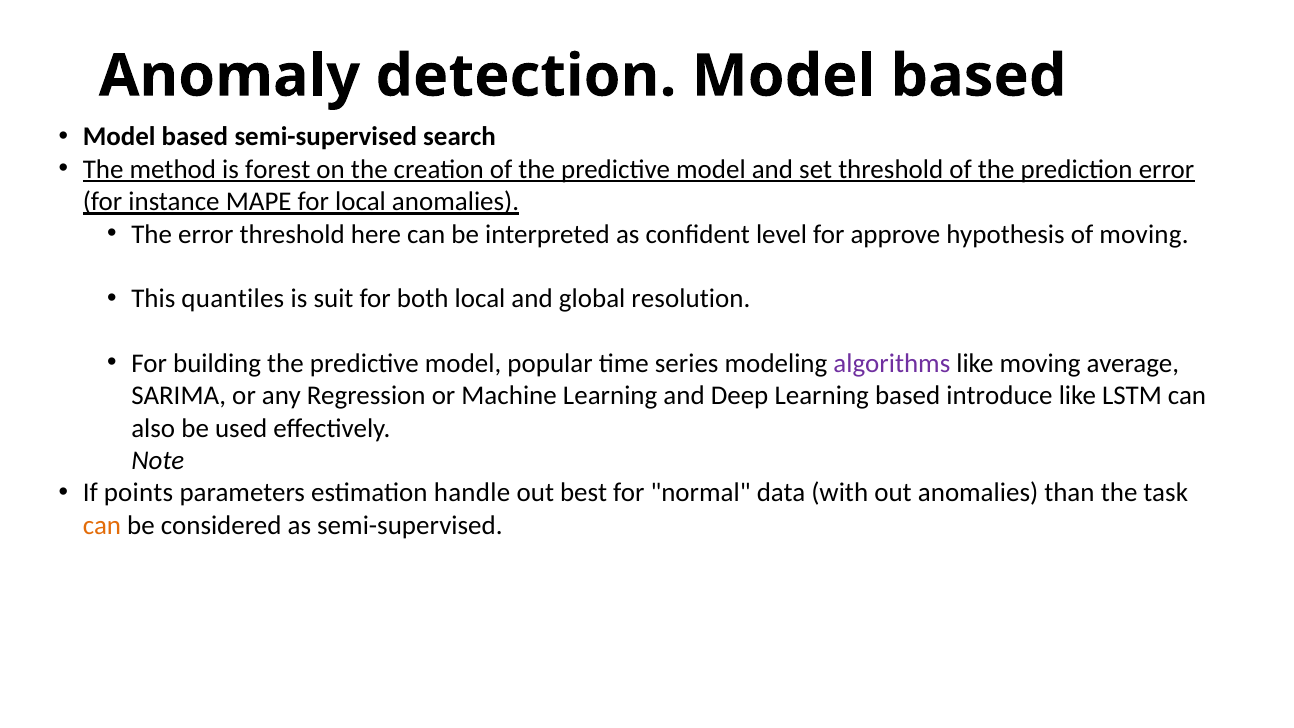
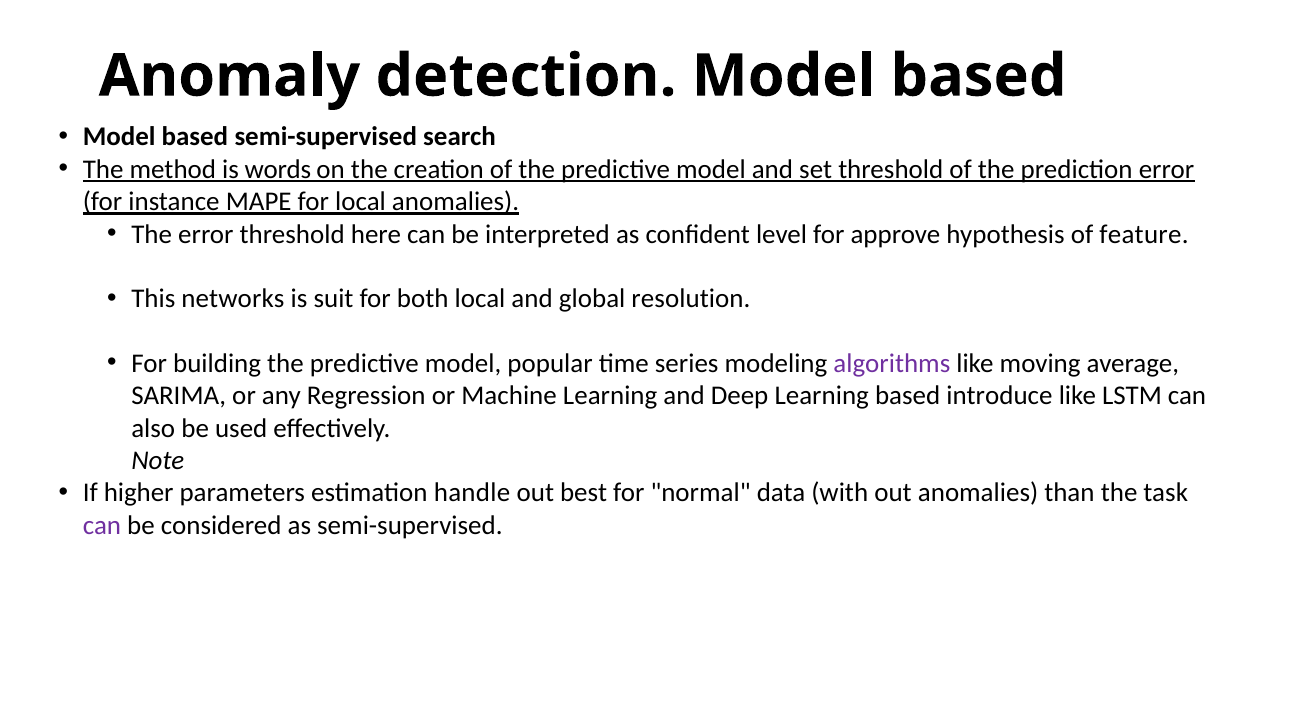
forest: forest -> words (278, 169)
of moving: moving -> feature (1144, 234)
quantiles: quantiles -> networks (233, 299)
points: points -> higher (139, 493)
can colour: orange -> purple (102, 525)
